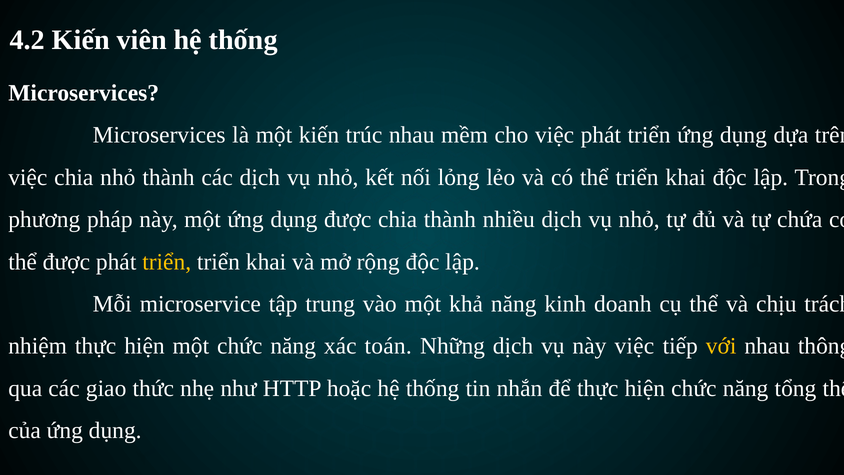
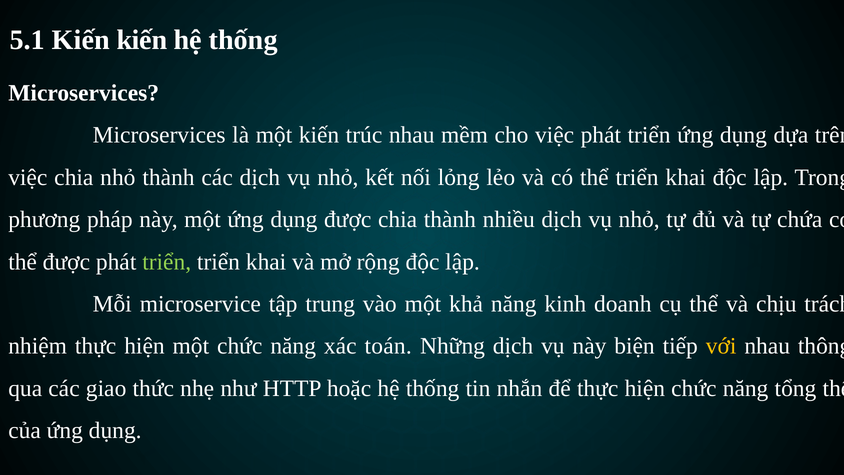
4.2: 4.2 -> 5.1 (27, 40)
Kiến viên: viên -> kiến (142, 40)
triển colour: yellow -> light green (167, 262)
này việc: việc -> biện (634, 346)
